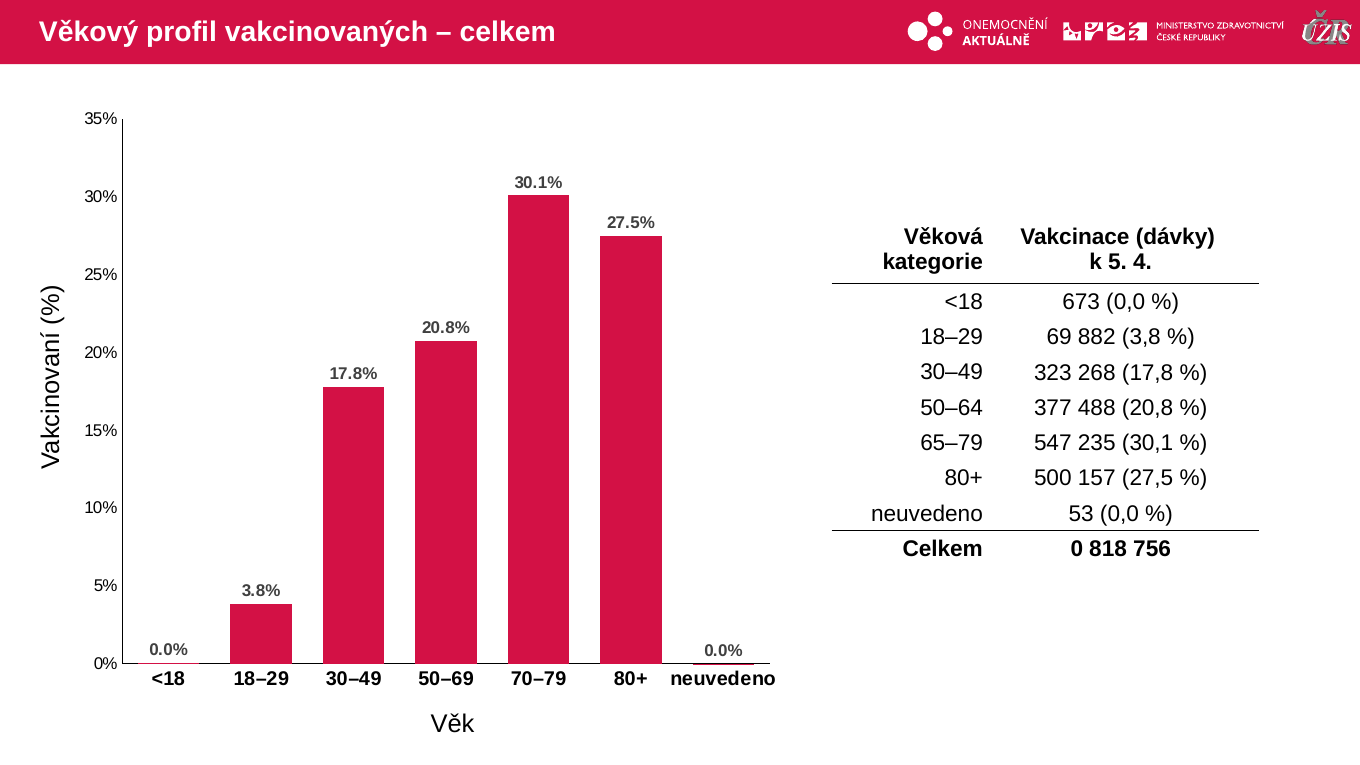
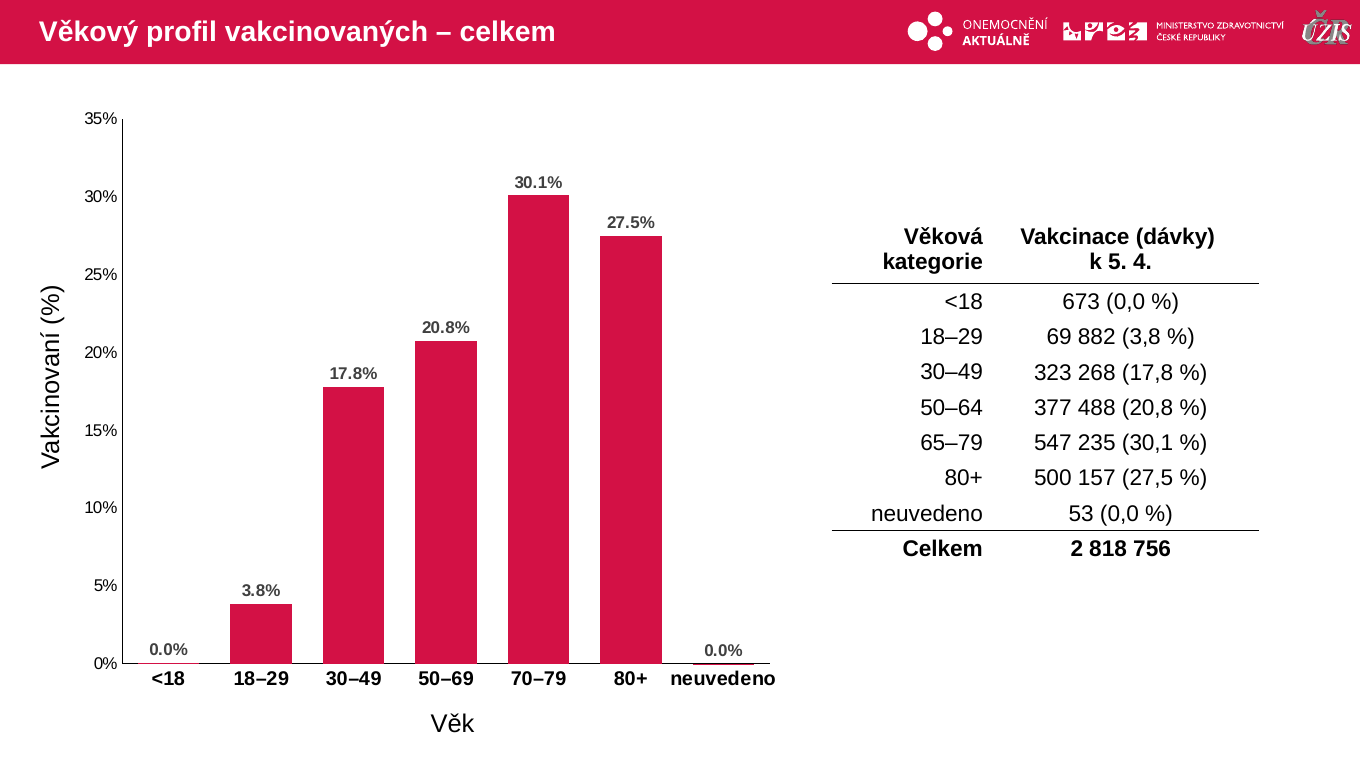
0: 0 -> 2 (1077, 549)
